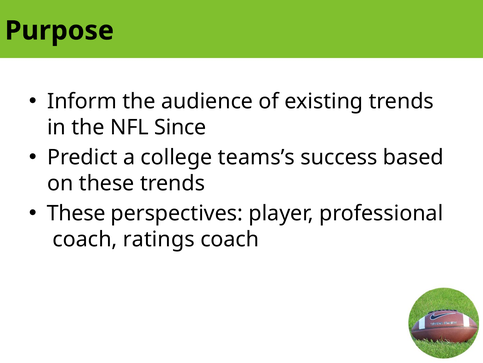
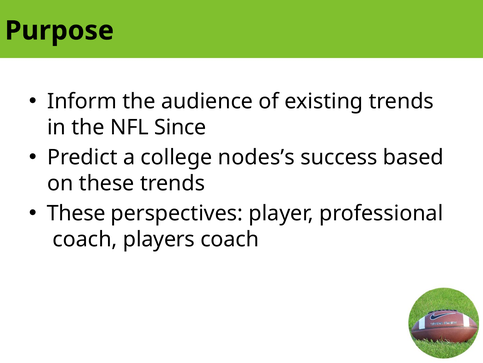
teams’s: teams’s -> nodes’s (256, 157)
ratings: ratings -> players (159, 239)
